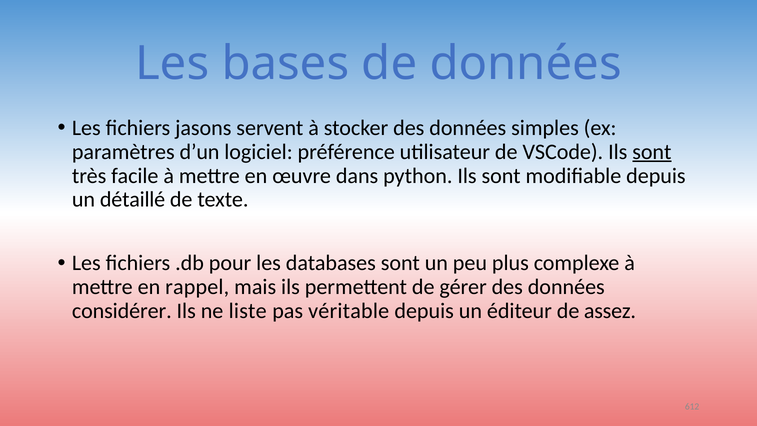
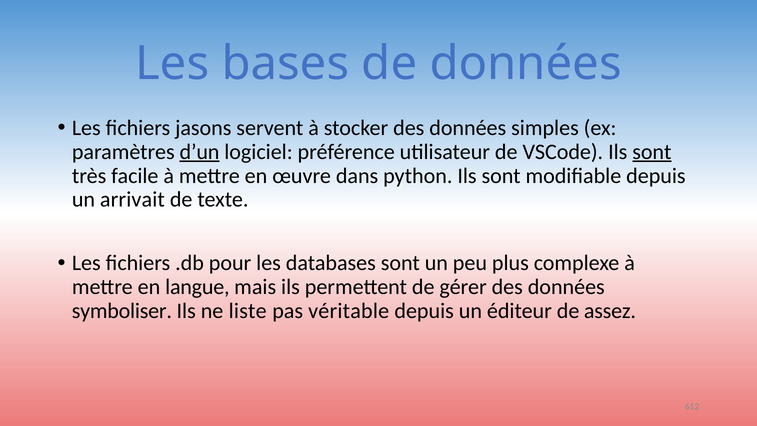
d’un underline: none -> present (200, 152)
détaillé: détaillé -> arrivait (132, 200)
rappel: rappel -> langue (197, 287)
considérer: considérer -> symboliser (122, 311)
